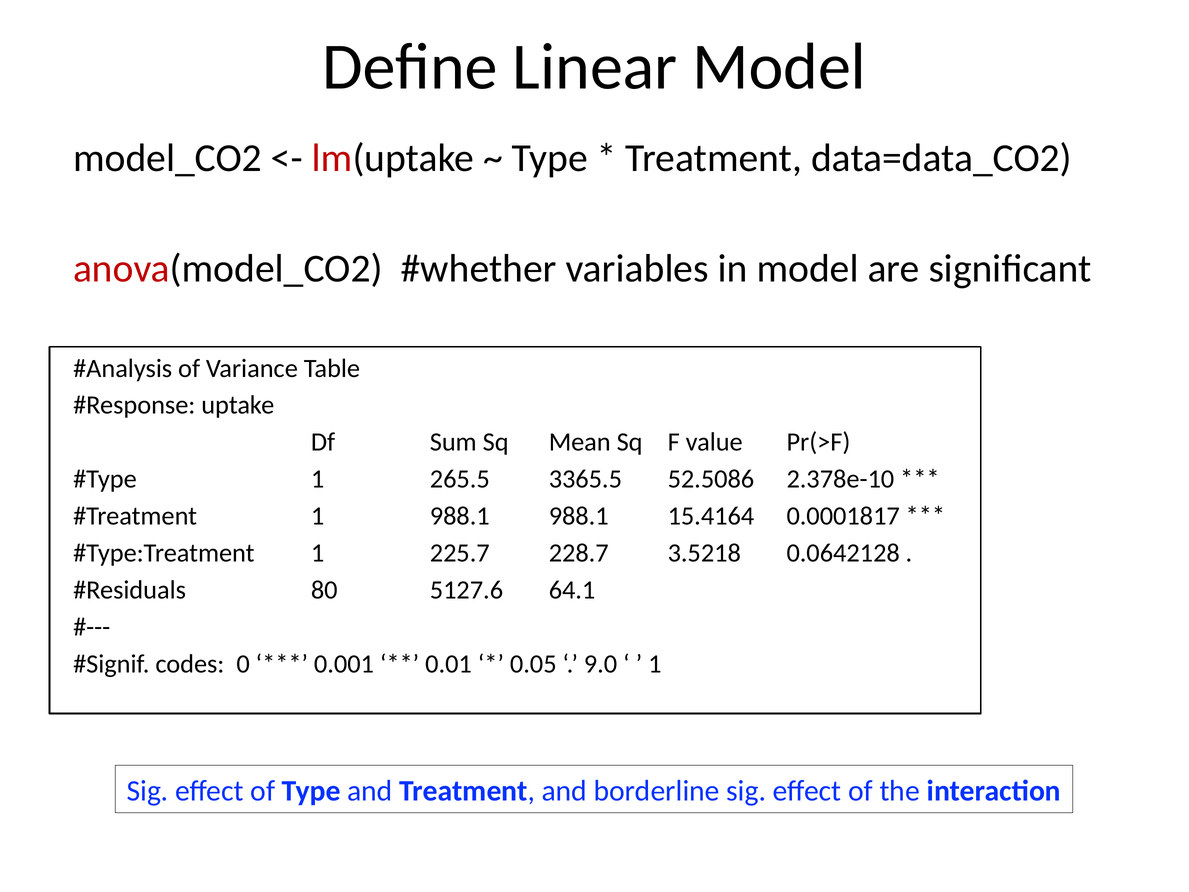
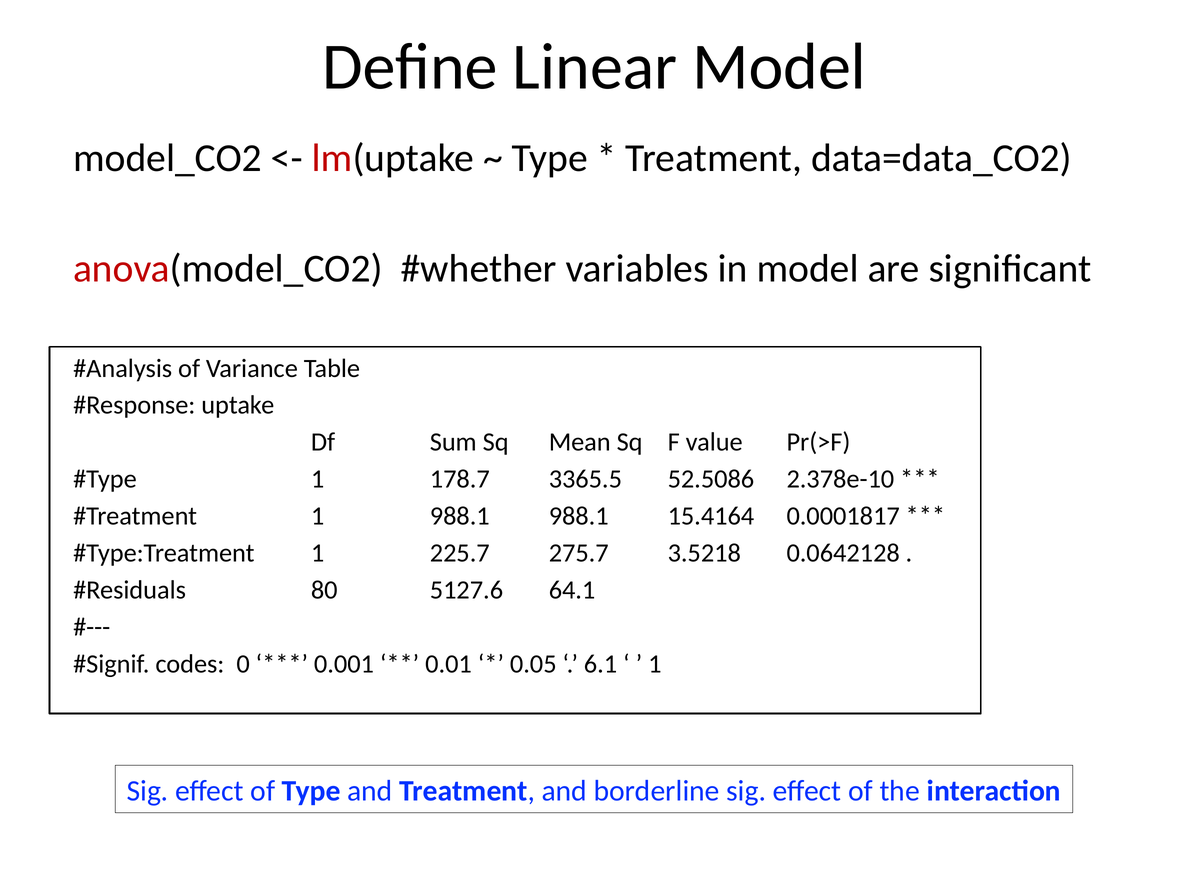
265.5: 265.5 -> 178.7 (460, 479)
228.7: 228.7 -> 275.7 (579, 553)
9.0: 9.0 -> 6.1 (601, 664)
